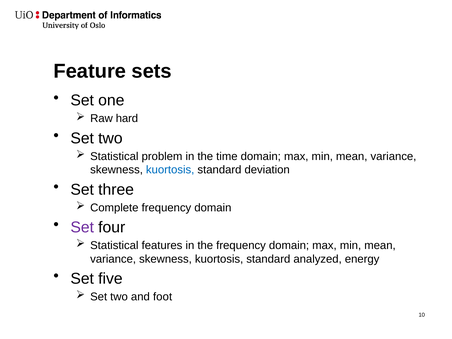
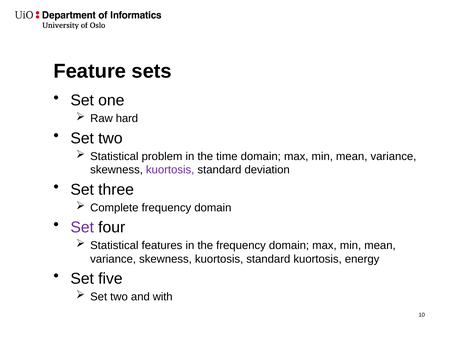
kuortosis colour: blue -> purple (170, 170)
standard analyzed: analyzed -> kuortosis (318, 259)
foot: foot -> with (163, 297)
